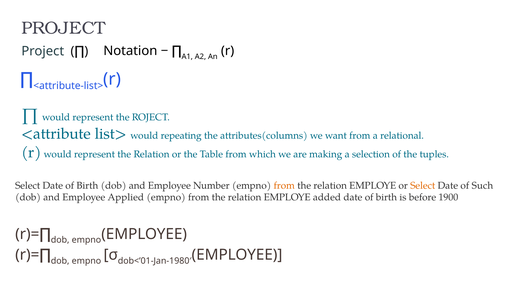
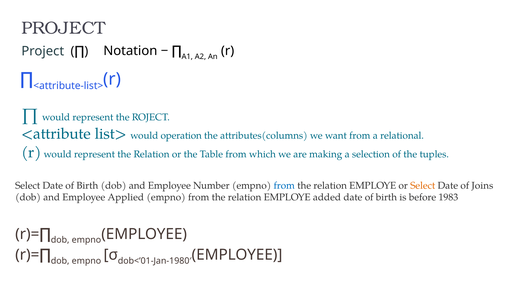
repeating: repeating -> operation (181, 136)
from colour: orange -> blue (284, 185)
Such: Such -> Joins (482, 185)
1900: 1900 -> 1983 (448, 197)
